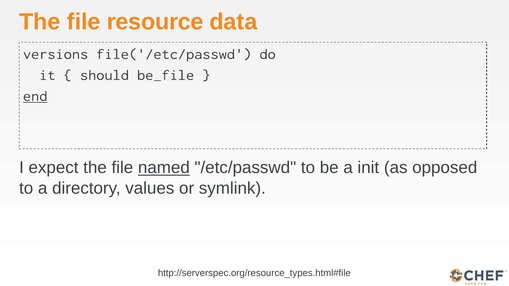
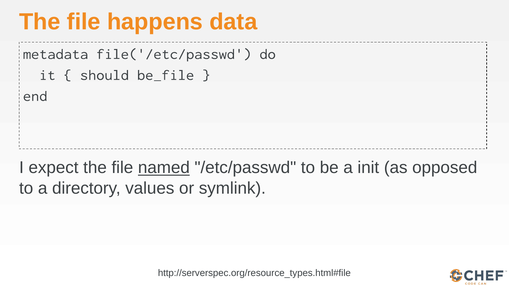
resource: resource -> happens (155, 22)
versions: versions -> metadata (56, 54)
end underline: present -> none (35, 96)
